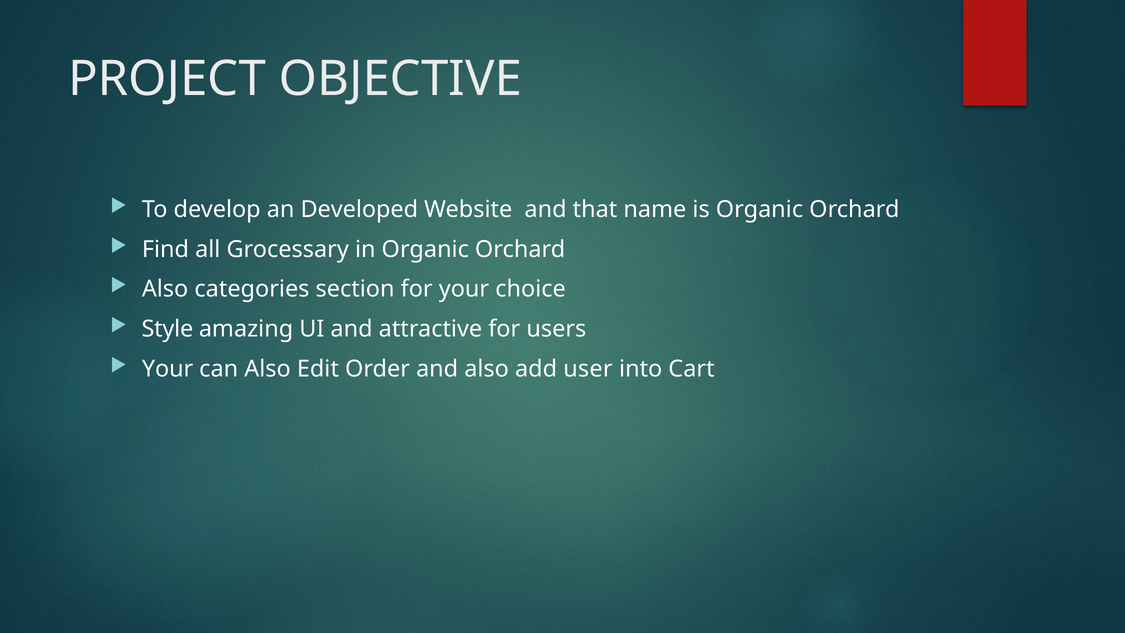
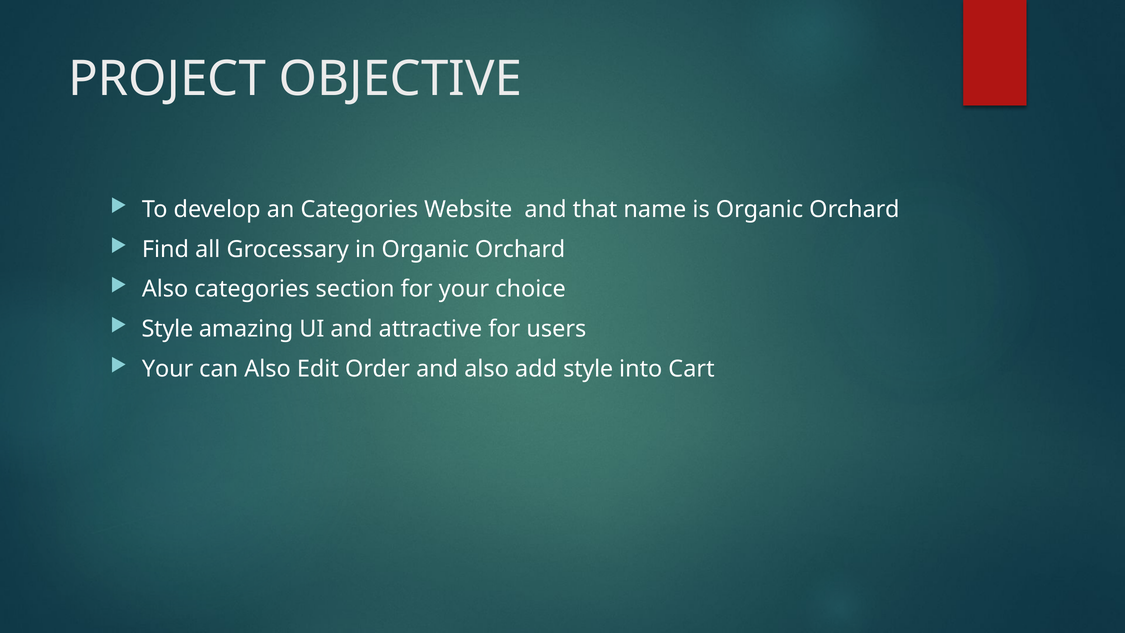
an Developed: Developed -> Categories (359, 209)
add user: user -> style (588, 369)
